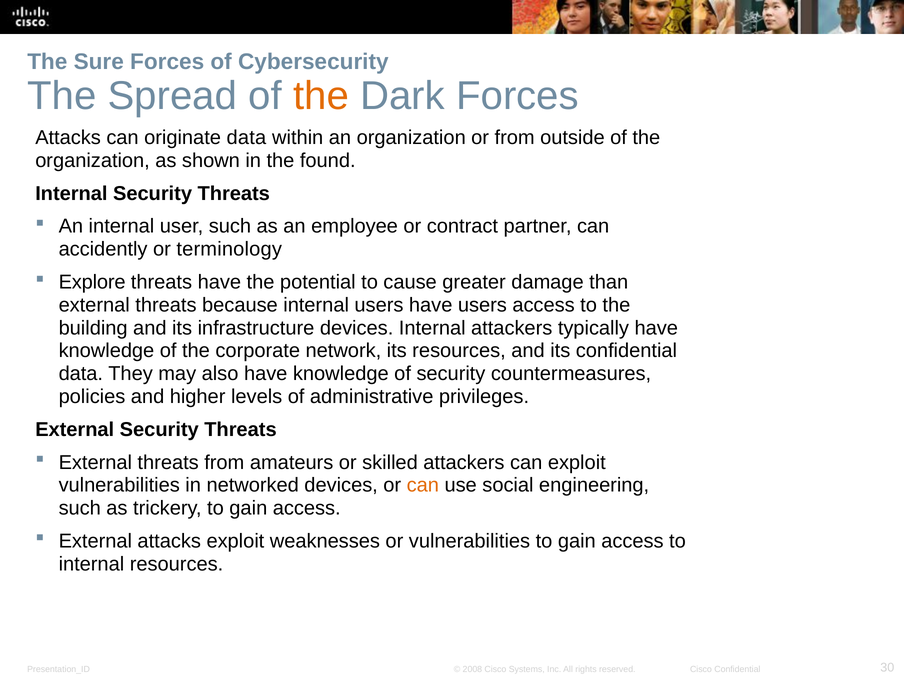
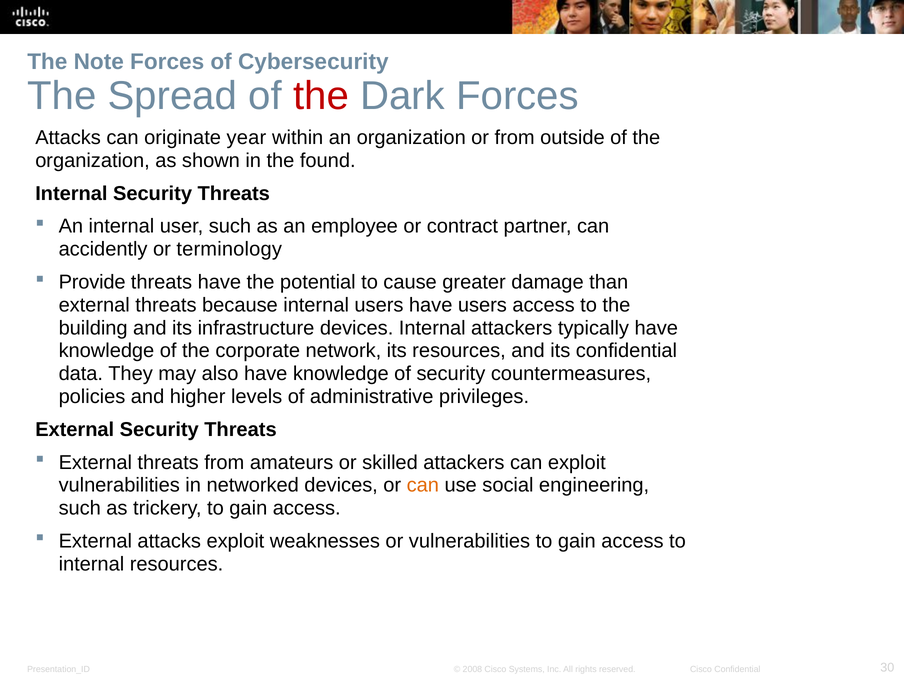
Sure: Sure -> Note (99, 62)
the colour: orange -> red (321, 96)
originate data: data -> year (246, 138)
Explore: Explore -> Provide (92, 282)
